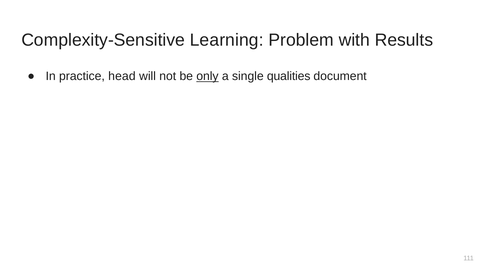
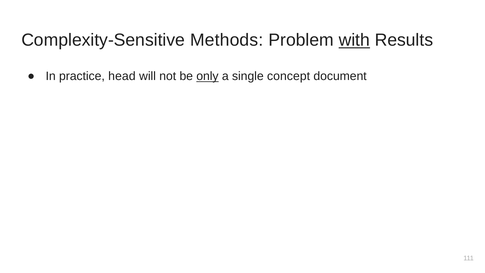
Learning: Learning -> Methods (227, 40)
with underline: none -> present (354, 40)
qualities: qualities -> concept (289, 76)
